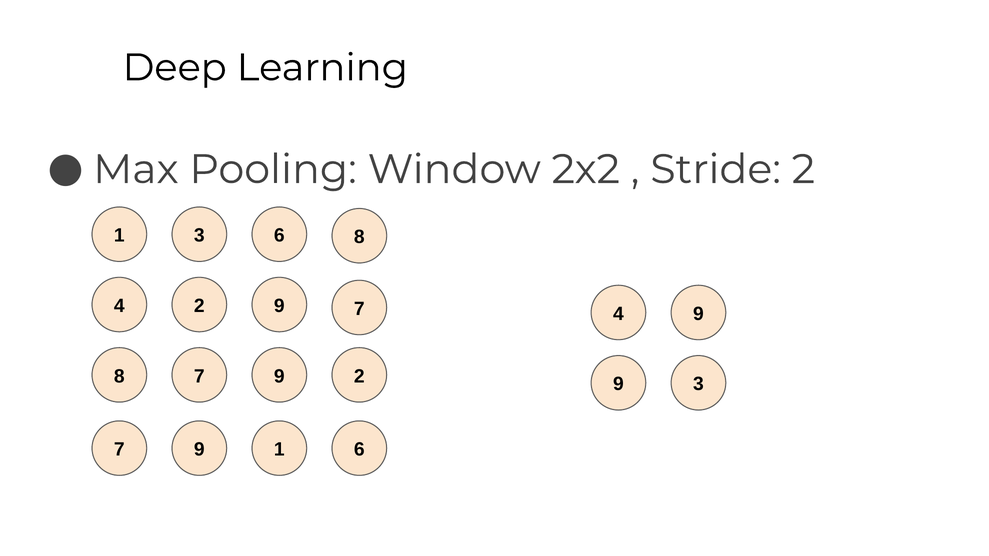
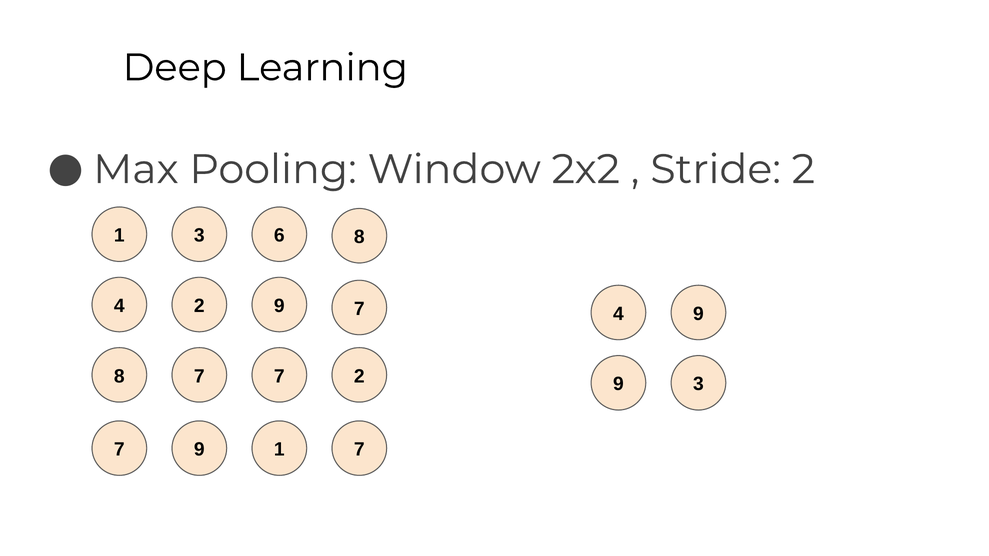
8 7 9: 9 -> 7 (279, 376)
1 6: 6 -> 7 (359, 450)
